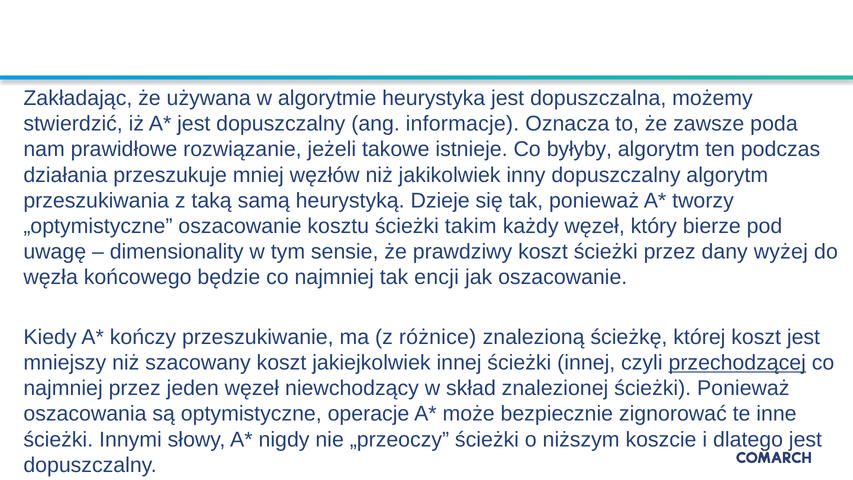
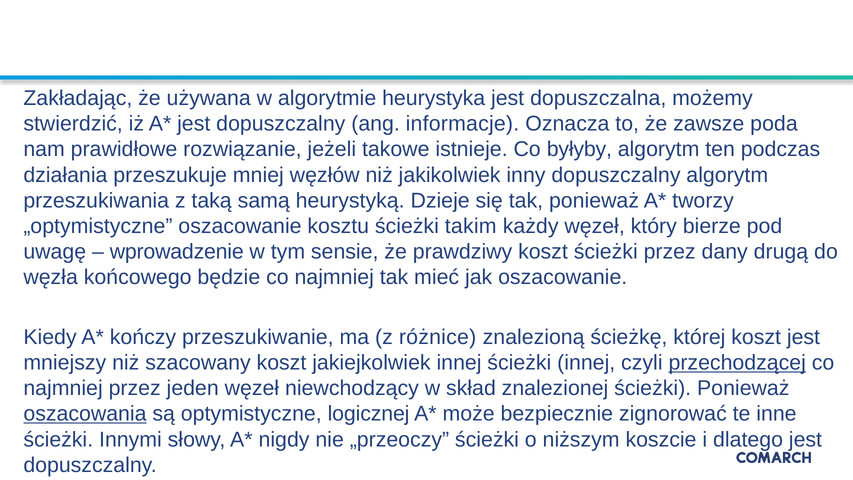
dimensionality: dimensionality -> wprowadzenie (177, 252)
wyżej: wyżej -> drugą (781, 252)
encji: encji -> mieć (437, 277)
oszacowania underline: none -> present (85, 414)
operacje: operacje -> logicznej (369, 414)
